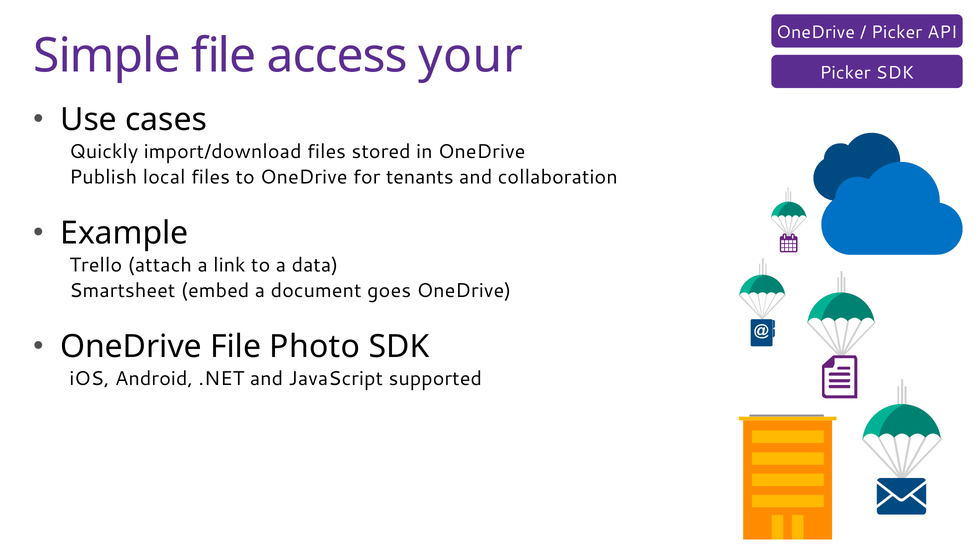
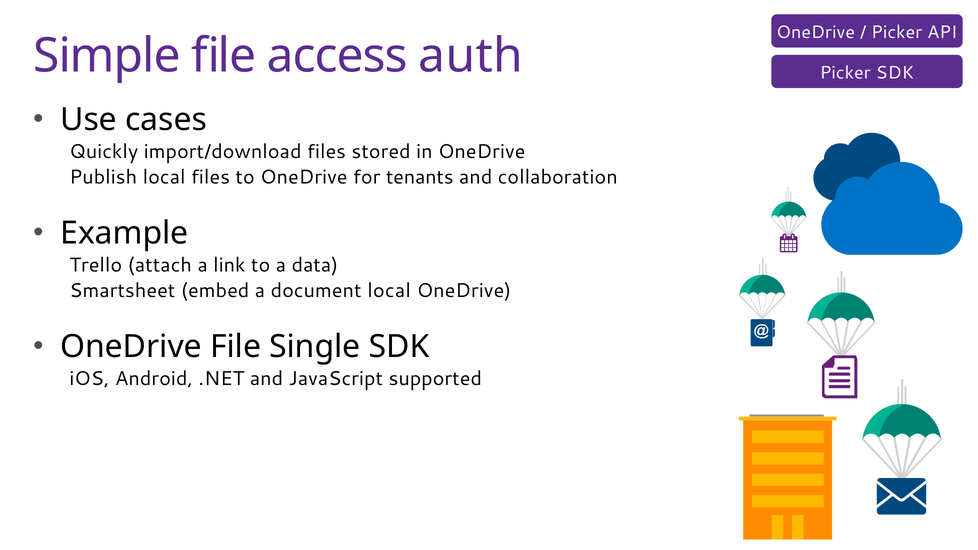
your: your -> auth (471, 56)
document goes: goes -> local (389, 291)
Photo: Photo -> Single (315, 347)
